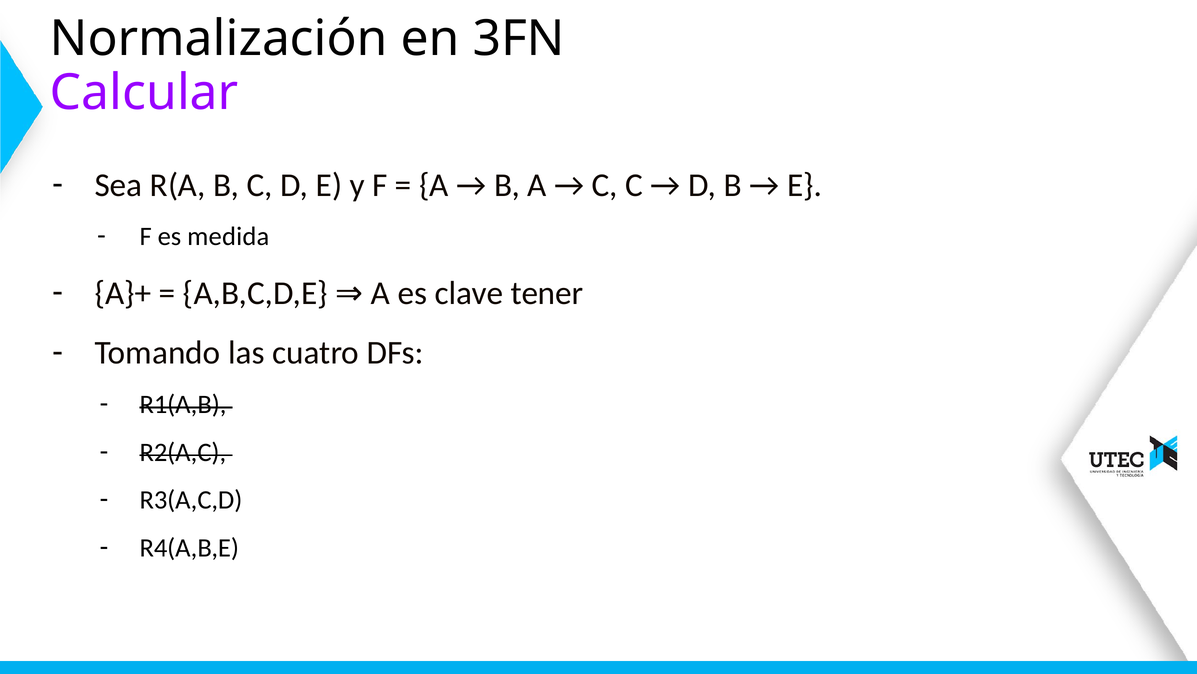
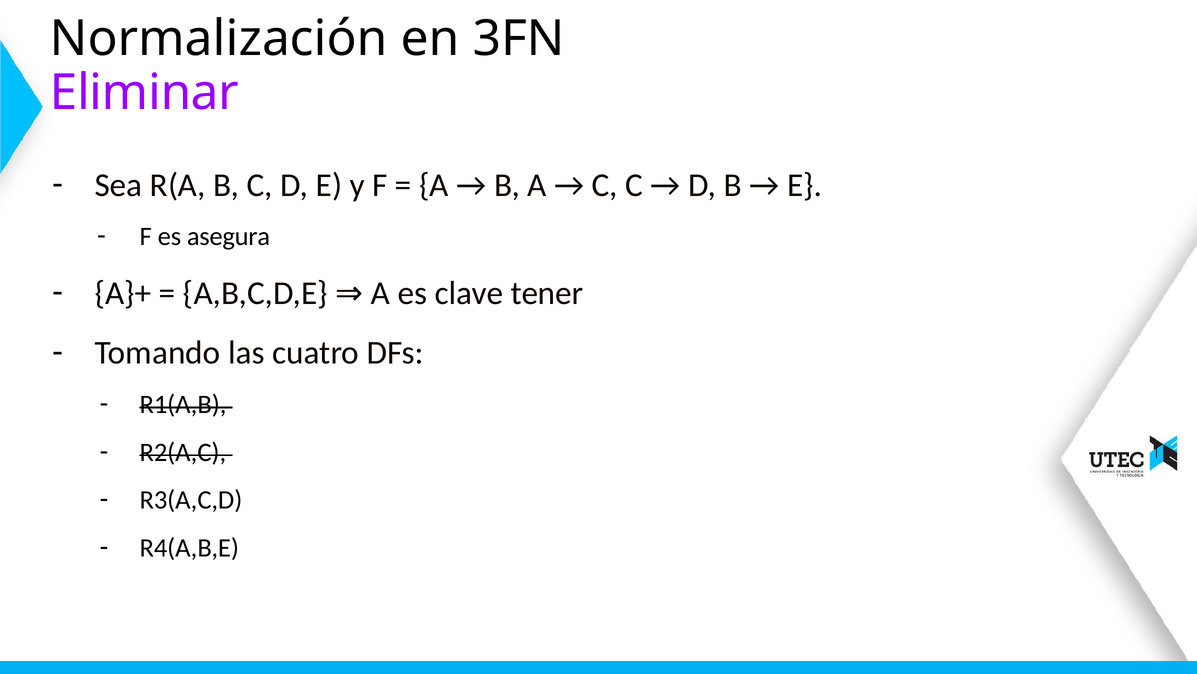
Calcular: Calcular -> Eliminar (144, 93)
medida: medida -> asegura (228, 236)
